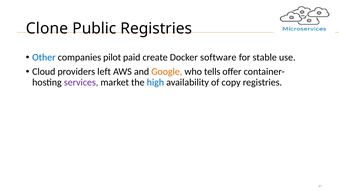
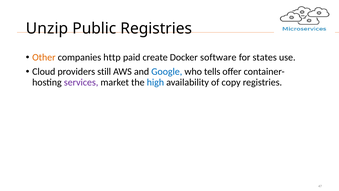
Clone: Clone -> Unzip (47, 28)
Other colour: blue -> orange (44, 57)
pilot: pilot -> http (112, 57)
stable: stable -> states (265, 57)
left: left -> still (104, 72)
Google colour: orange -> blue (167, 72)
